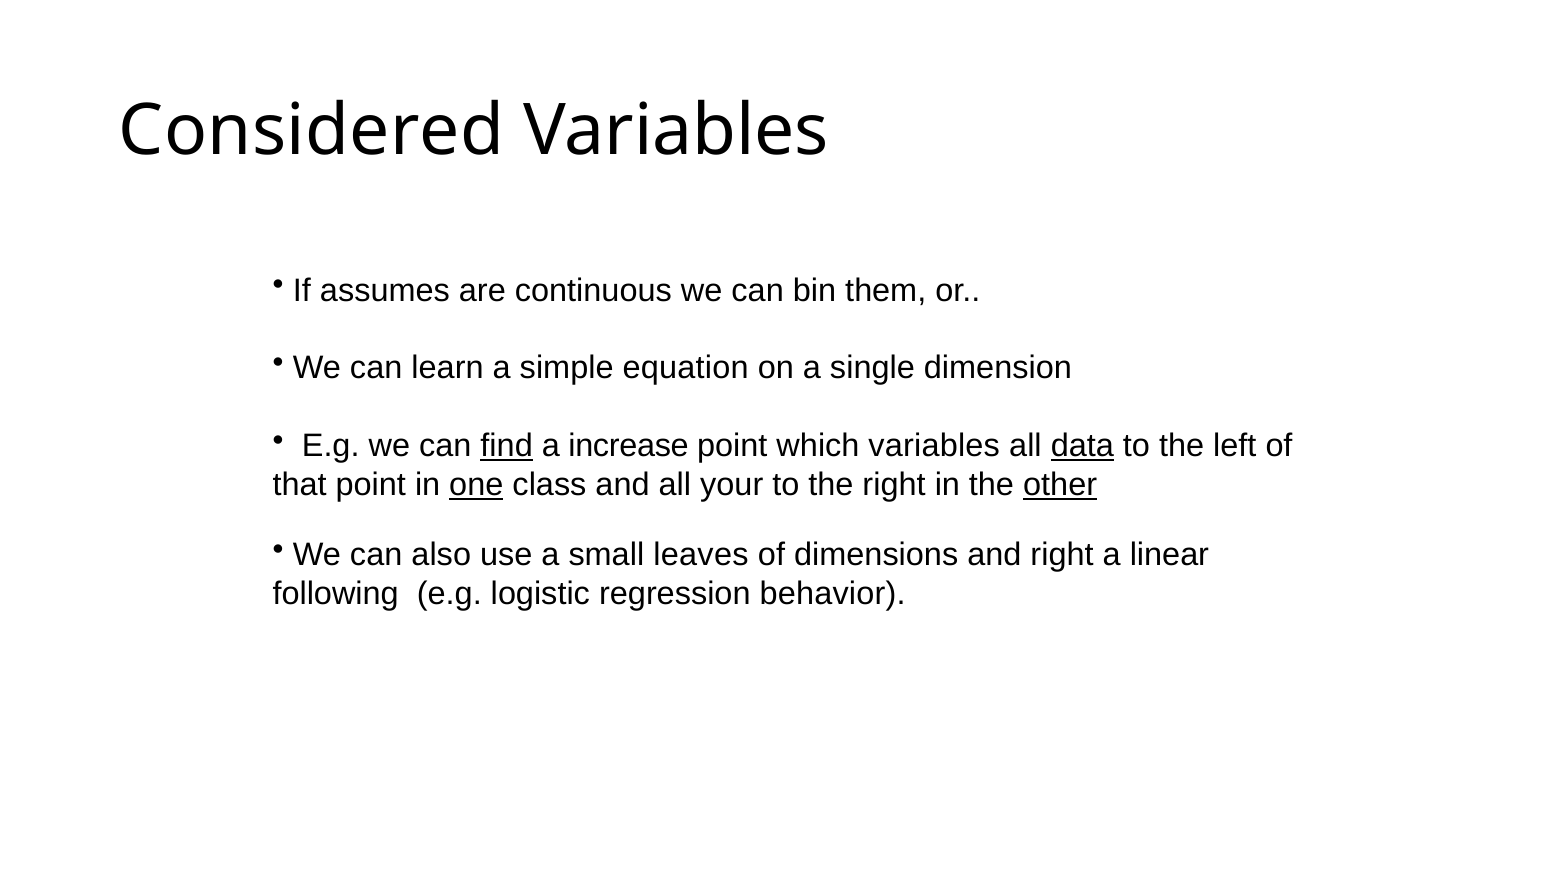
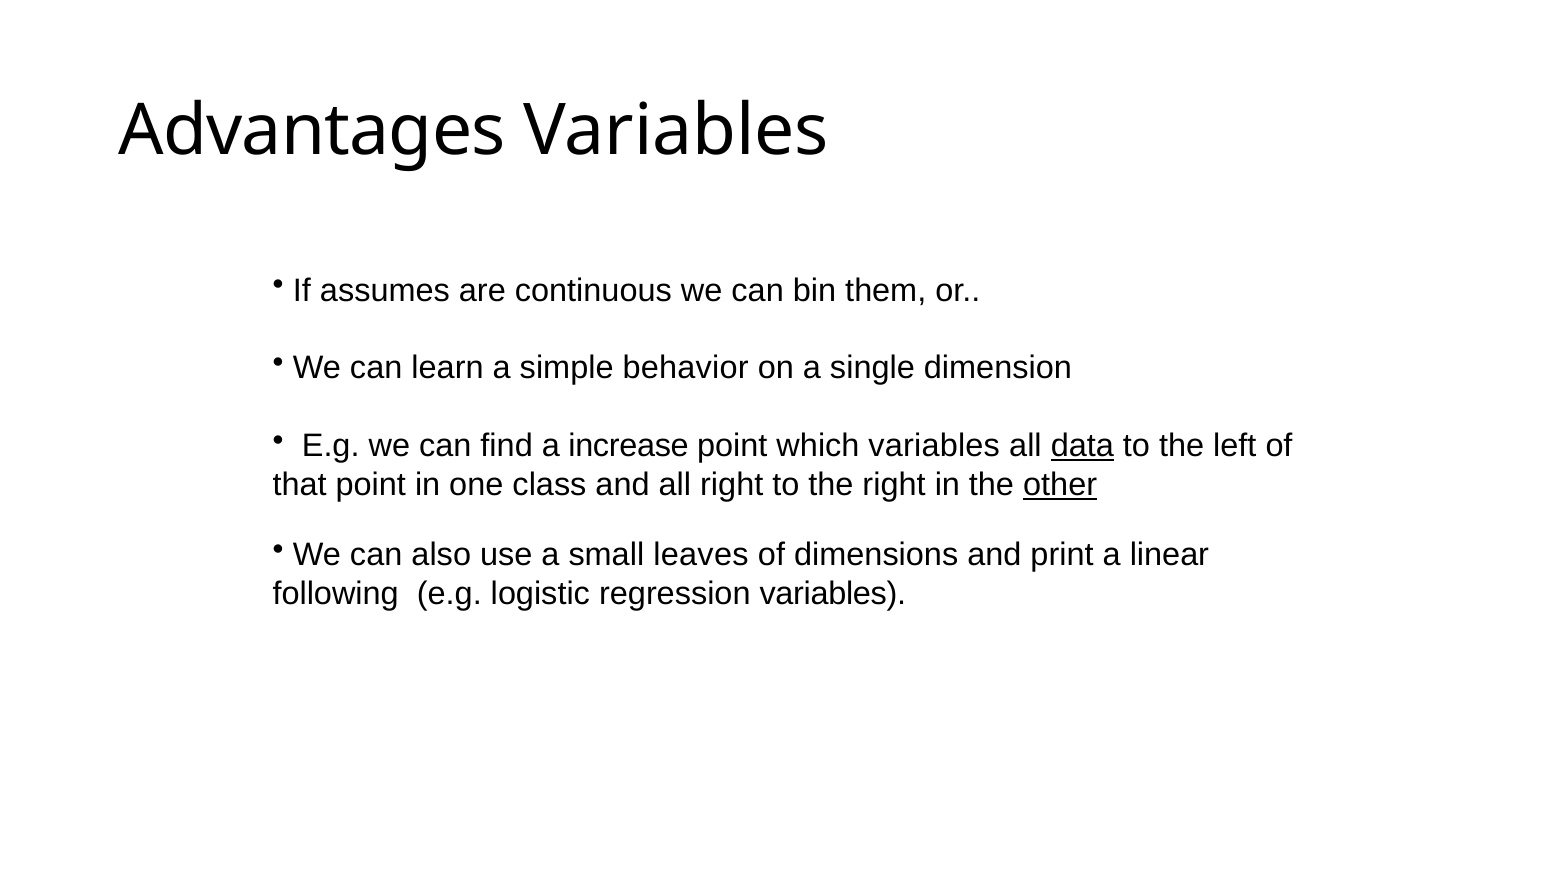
Considered: Considered -> Advantages (312, 131)
equation: equation -> behavior (686, 368)
find underline: present -> none (507, 446)
one underline: present -> none (476, 485)
all your: your -> right (732, 485)
and right: right -> print (1062, 555)
regression behavior: behavior -> variables (833, 594)
